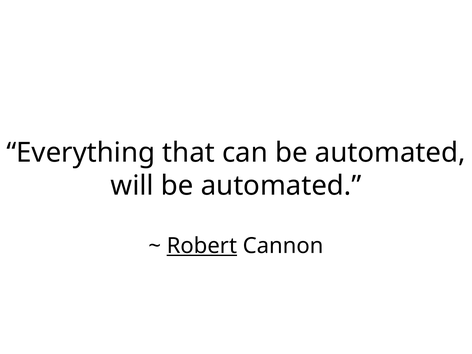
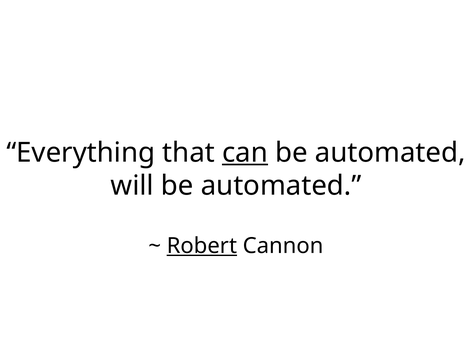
can underline: none -> present (245, 153)
